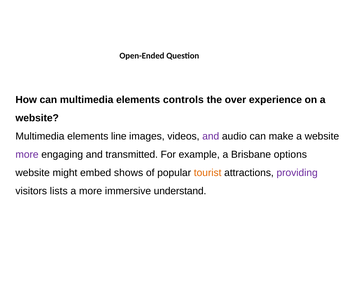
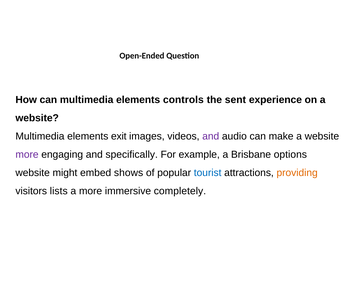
over: over -> sent (235, 100)
line: line -> exit (119, 136)
transmitted: transmitted -> specifically (132, 155)
tourist colour: orange -> blue (208, 173)
providing colour: purple -> orange (297, 173)
understand: understand -> completely (180, 191)
